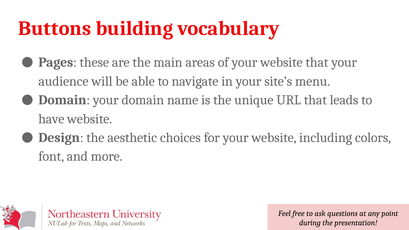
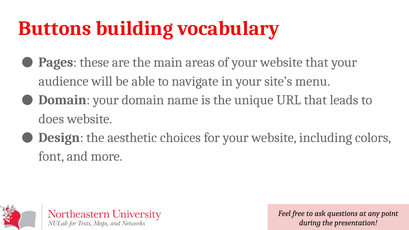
have: have -> does (51, 119)
